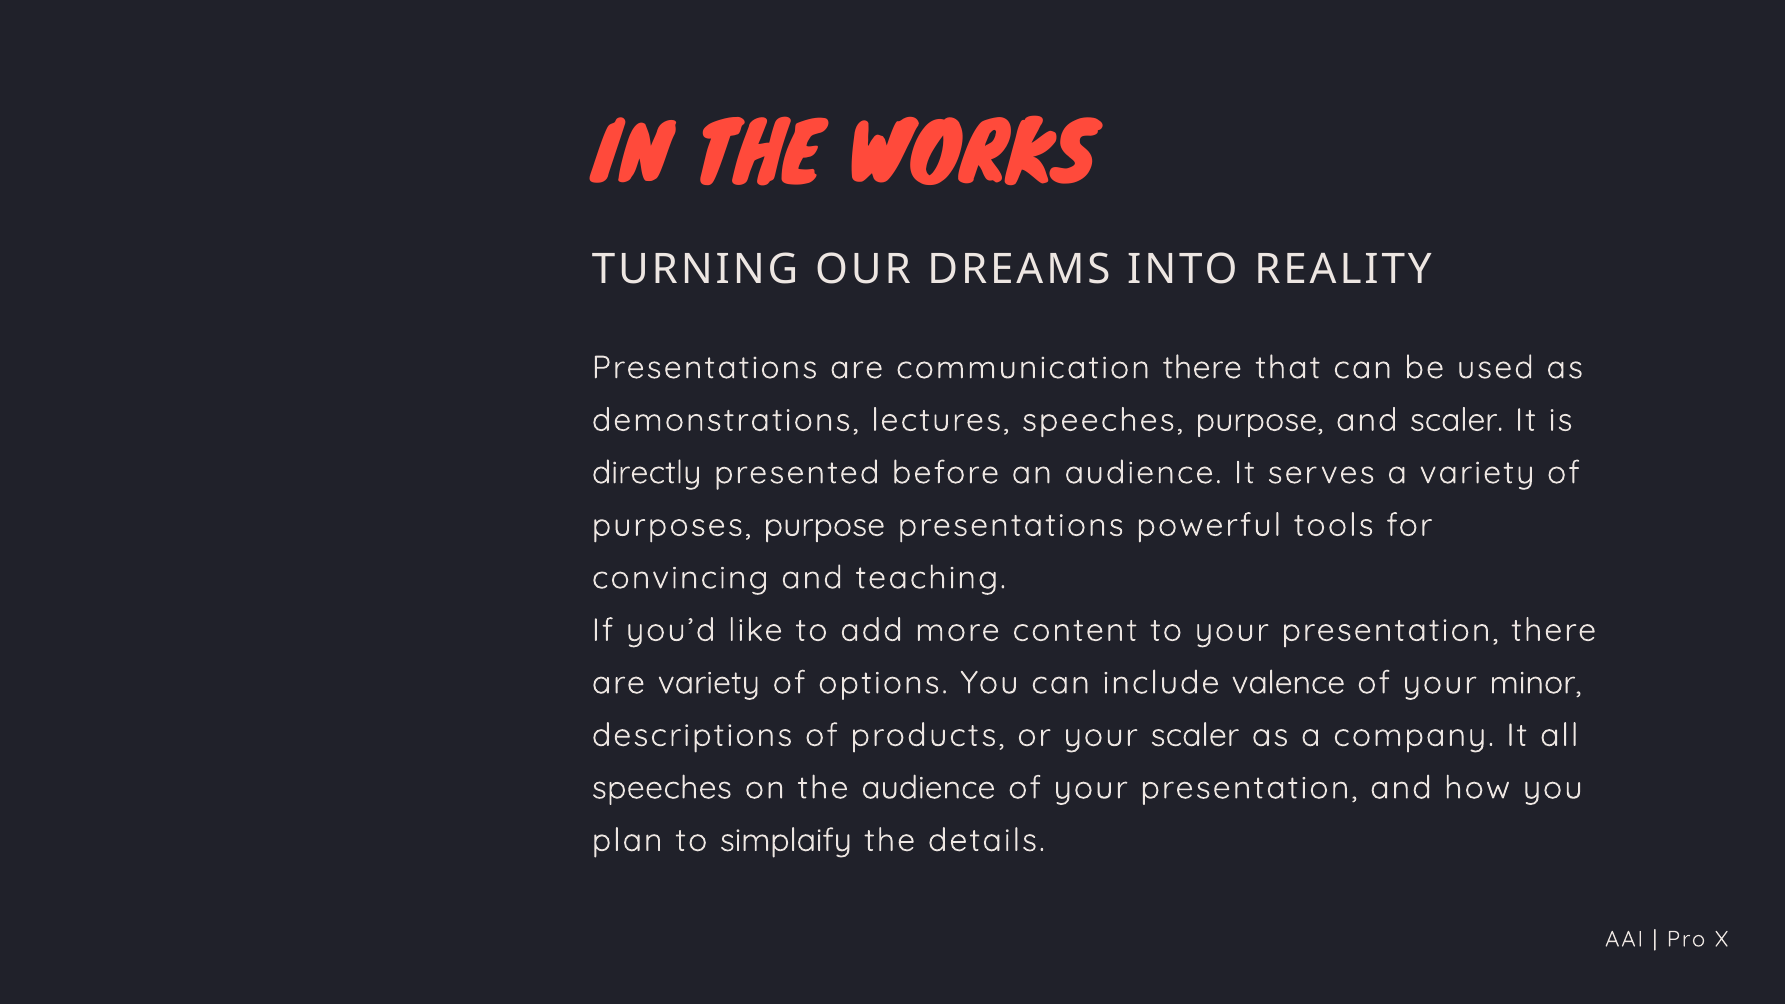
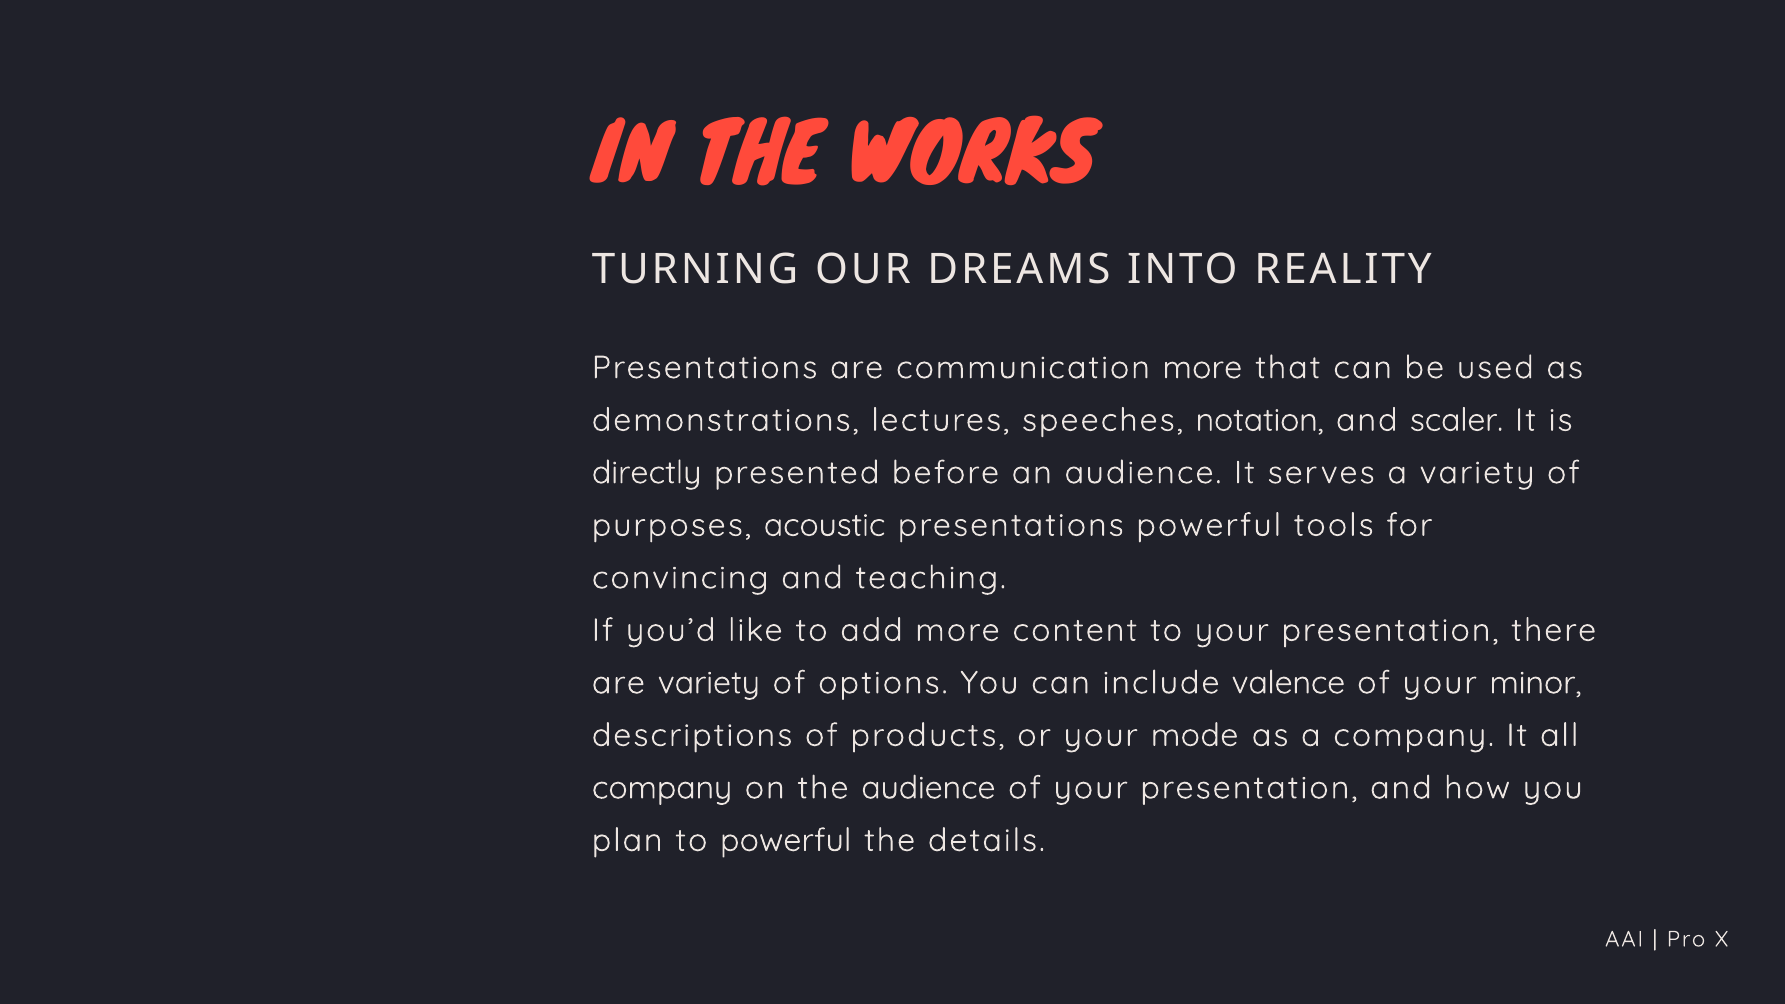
communication there: there -> more (1202, 368)
speeches purpose: purpose -> notation (1260, 420)
purposes purpose: purpose -> acoustic (825, 525)
your scaler: scaler -> mode (1195, 735)
speeches: speeches -> company (662, 788)
to simplaify: simplaify -> powerful (786, 840)
